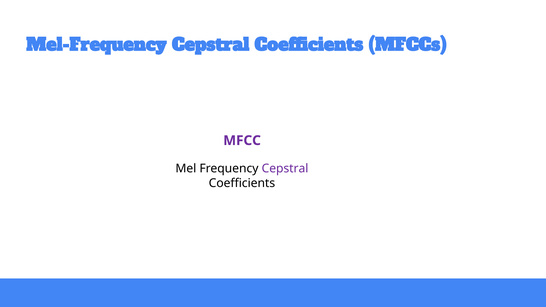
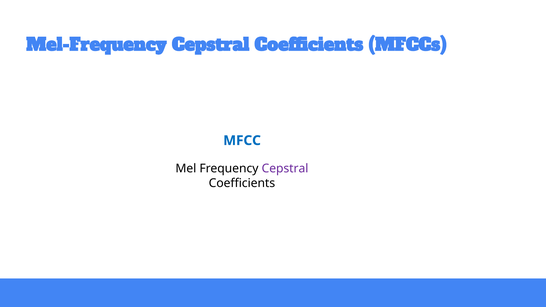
MFCC colour: purple -> blue (242, 141)
